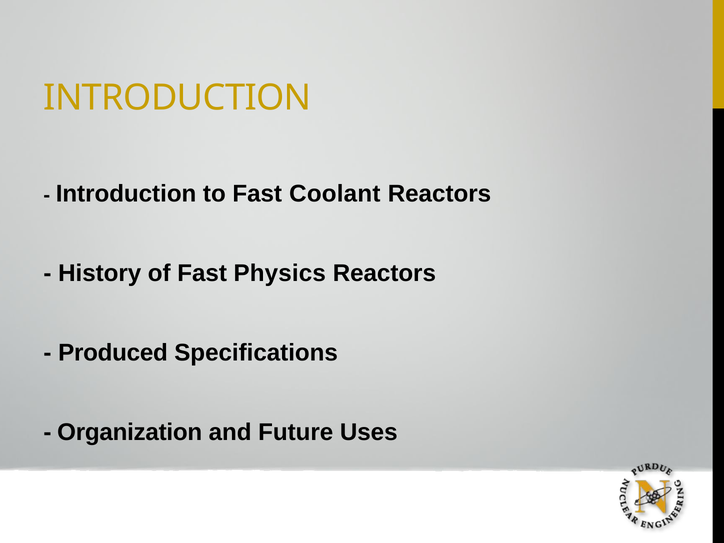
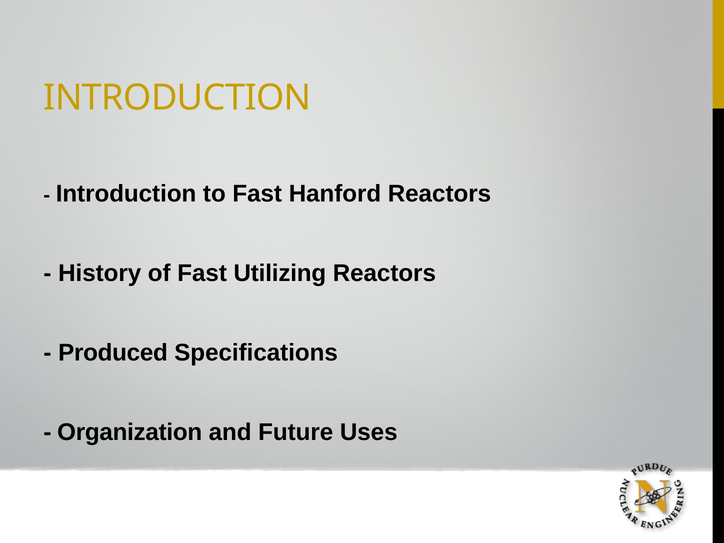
Coolant: Coolant -> Hanford (335, 194)
Physics: Physics -> Utilizing (280, 273)
